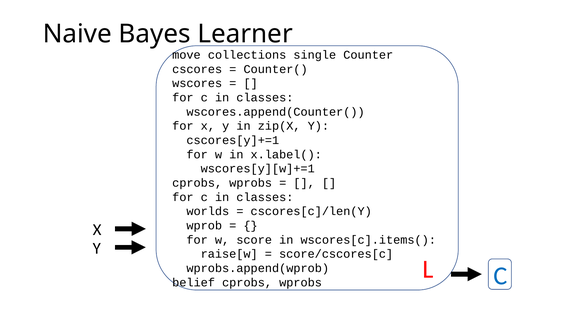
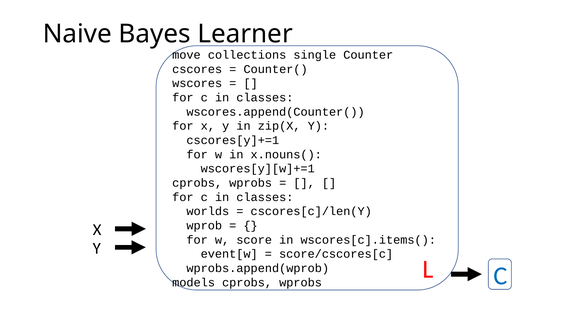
x.label(: x.label( -> x.nouns( (286, 155)
raise[w: raise[w -> event[w (229, 254)
belief: belief -> models (194, 283)
